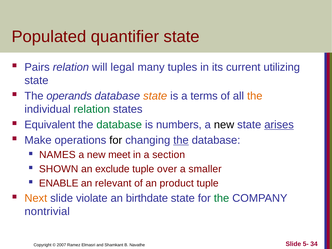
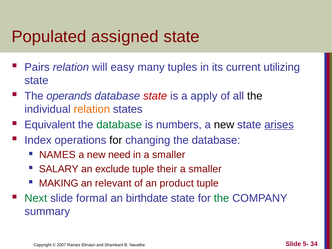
quantifier: quantifier -> assigned (125, 37)
legal: legal -> easy (122, 67)
state colour: orange -> red (155, 96)
terms: terms -> apply (204, 96)
the colour: orange -> black (255, 96)
relation colour: green -> orange (92, 109)
Make: Make -> Index (38, 140)
the underline: present -> none (181, 140)
meet: meet -> need (119, 155)
in a section: section -> smaller (169, 155)
SHOWN: SHOWN -> SALARY (59, 169)
over: over -> their (167, 169)
ENABLE: ENABLE -> MAKING (59, 183)
Next colour: orange -> green (36, 198)
violate: violate -> formal (92, 198)
nontrivial: nontrivial -> summary (47, 212)
